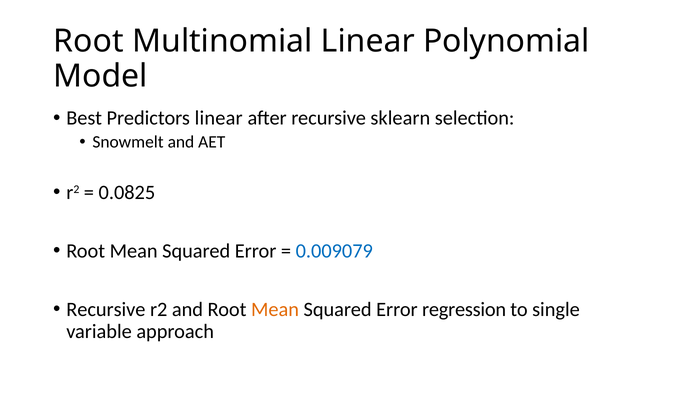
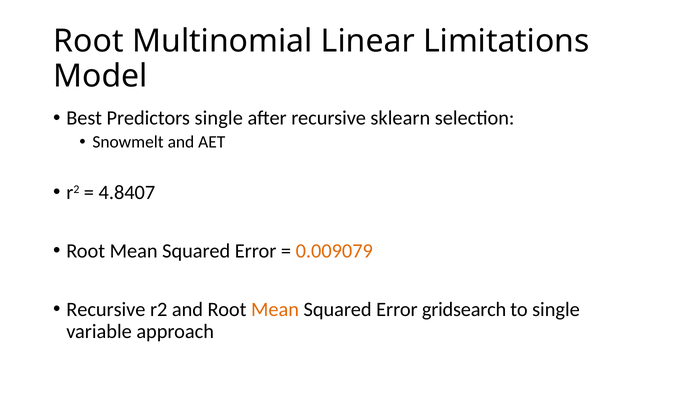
Polynomial: Polynomial -> Limitations (506, 41)
Predictors linear: linear -> single (219, 118)
0.0825: 0.0825 -> 4.8407 (127, 192)
0.009079 colour: blue -> orange (334, 251)
regression: regression -> gridsearch (464, 309)
